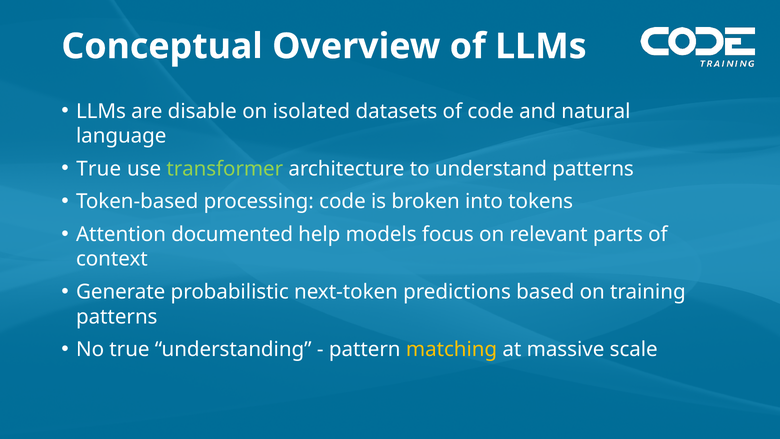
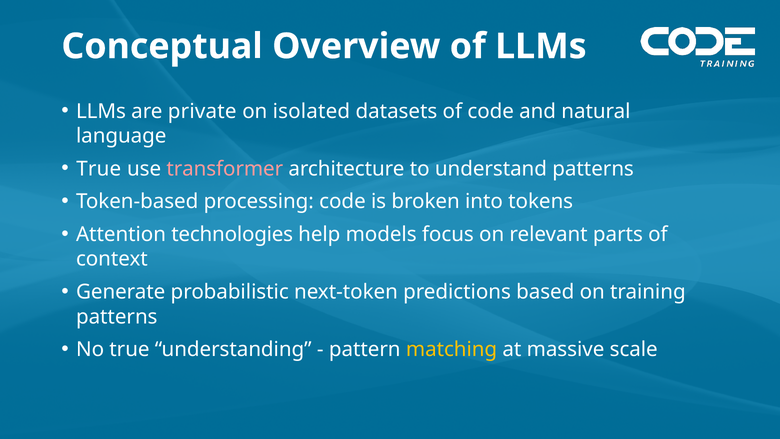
disable: disable -> private (202, 111)
transformer colour: light green -> pink (225, 169)
documented: documented -> technologies (232, 234)
